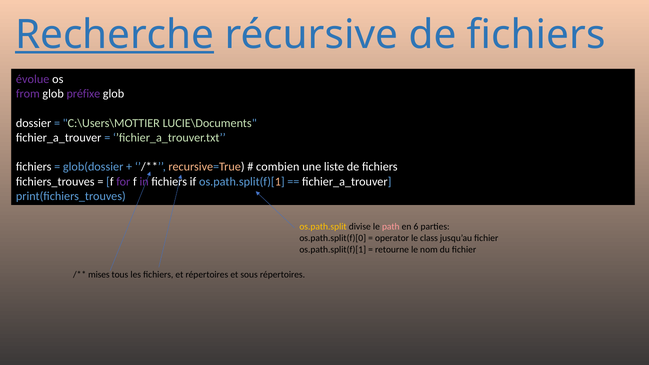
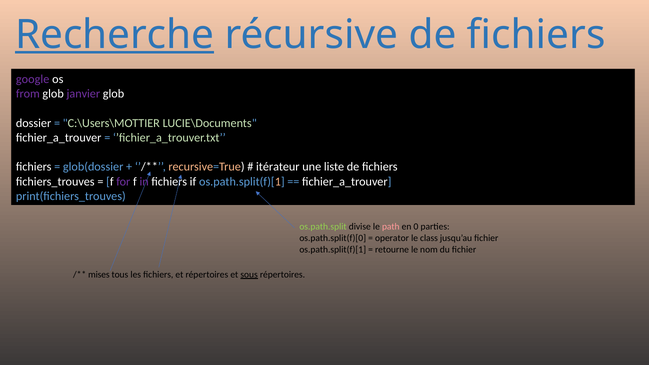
évolue: évolue -> google (33, 79)
préfixe: préfixe -> janvier (83, 94)
combien: combien -> itérateur (278, 167)
os.path.split colour: yellow -> light green (323, 227)
6: 6 -> 0 (416, 227)
sous underline: none -> present (249, 274)
